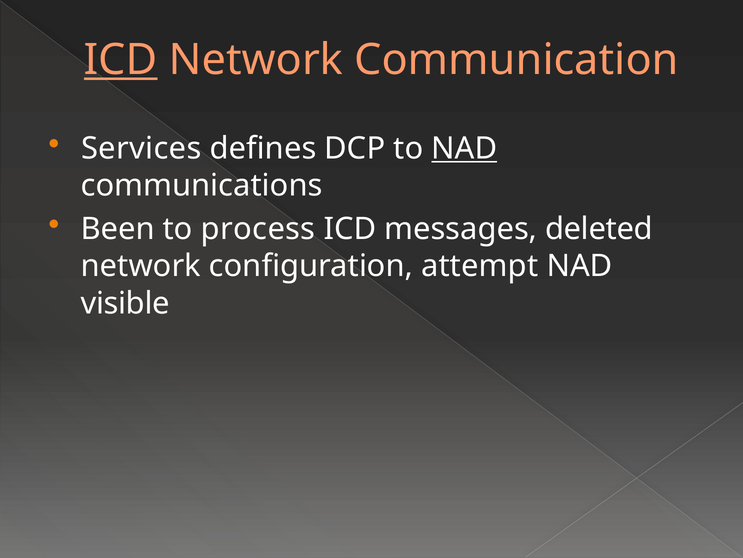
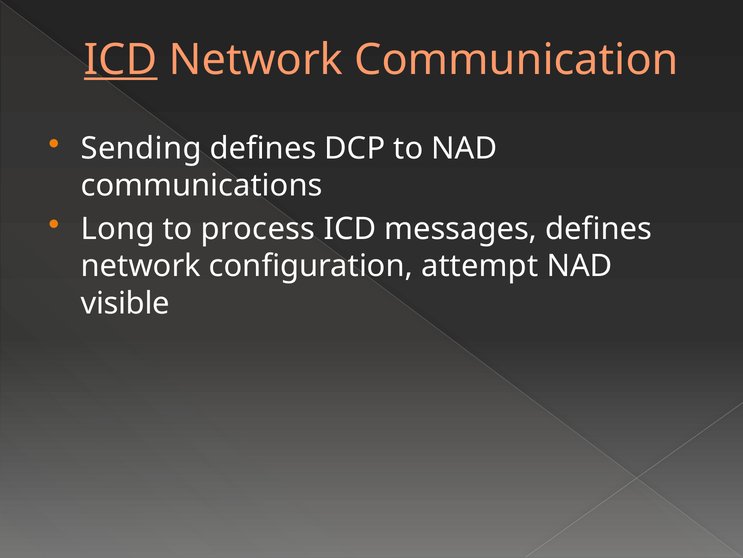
Services: Services -> Sending (141, 148)
NAD underline: present -> none (464, 148)
Been: Been -> Long (118, 229)
messages deleted: deleted -> defines (599, 229)
